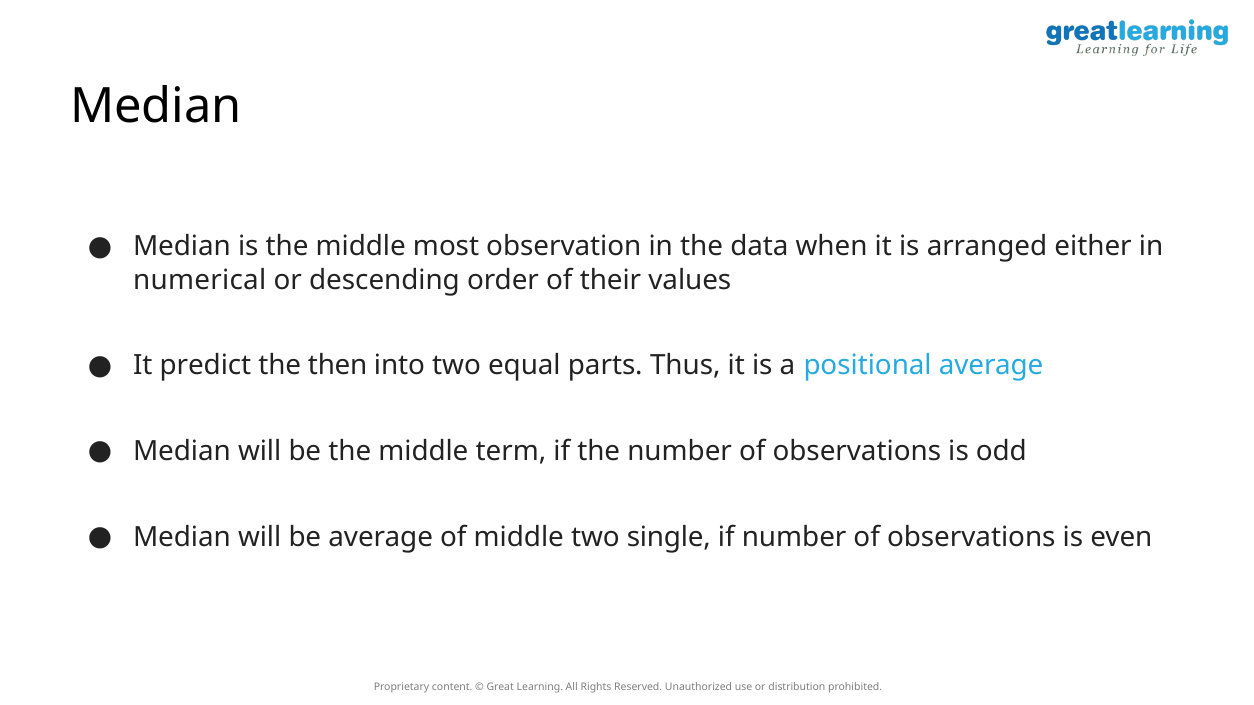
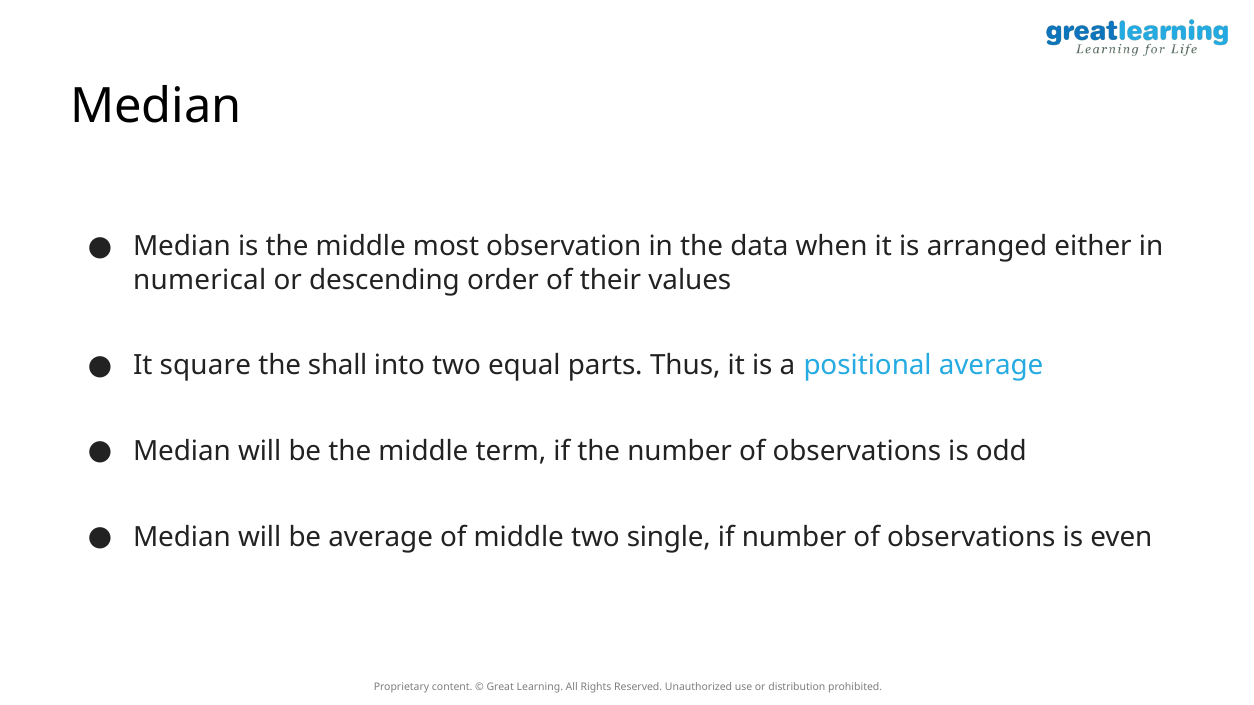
predict: predict -> square (205, 366)
then: then -> shall (338, 366)
